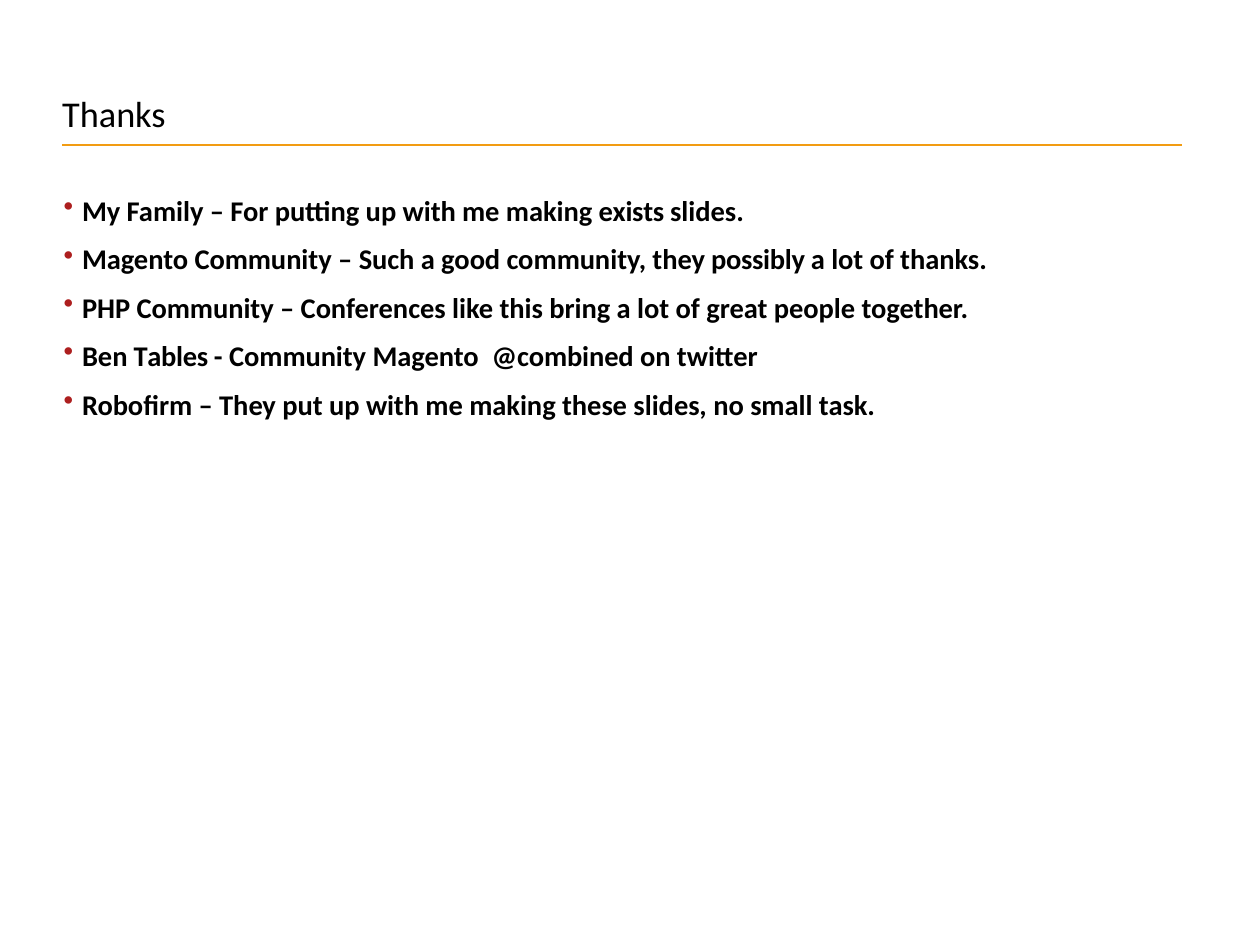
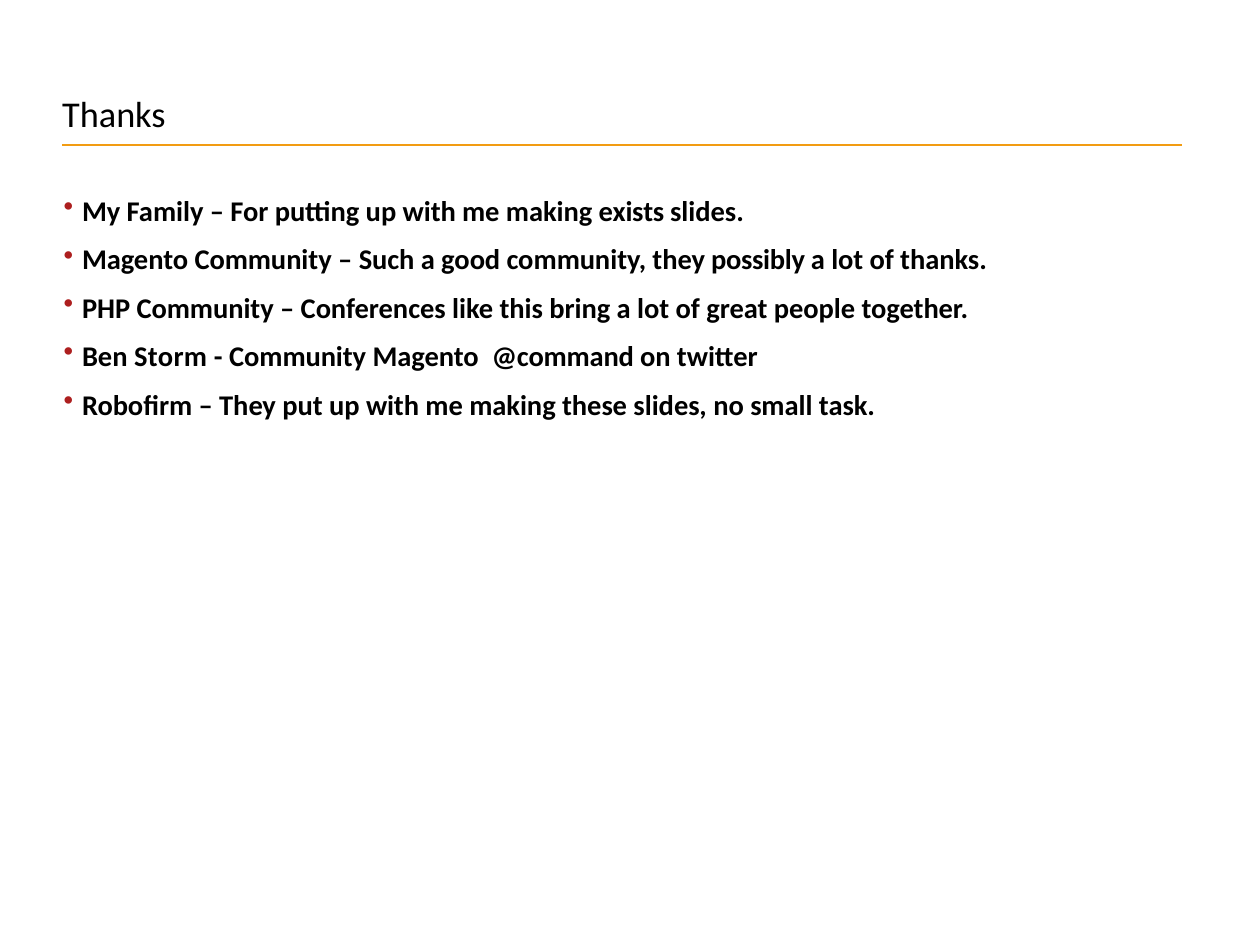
Tables: Tables -> Storm (171, 357)
@combined: @combined -> @command (563, 357)
